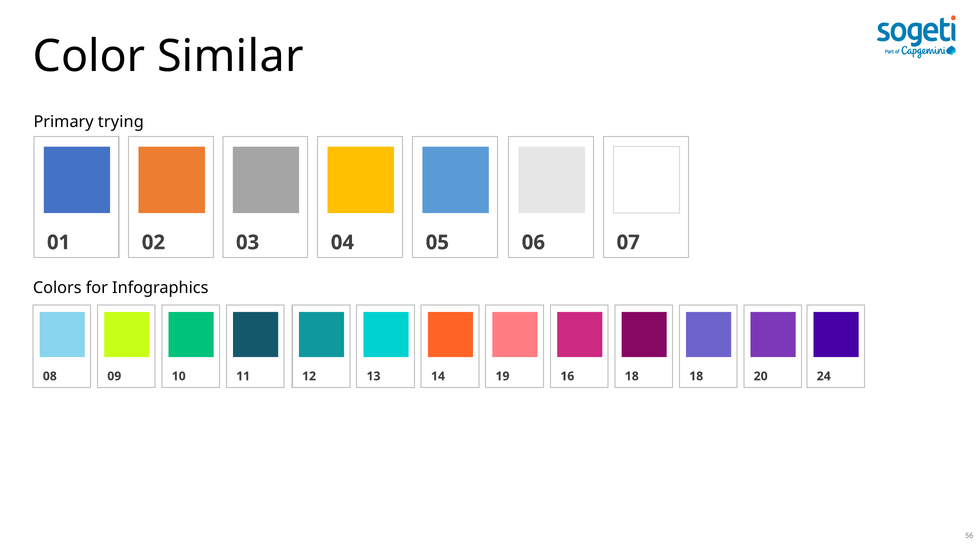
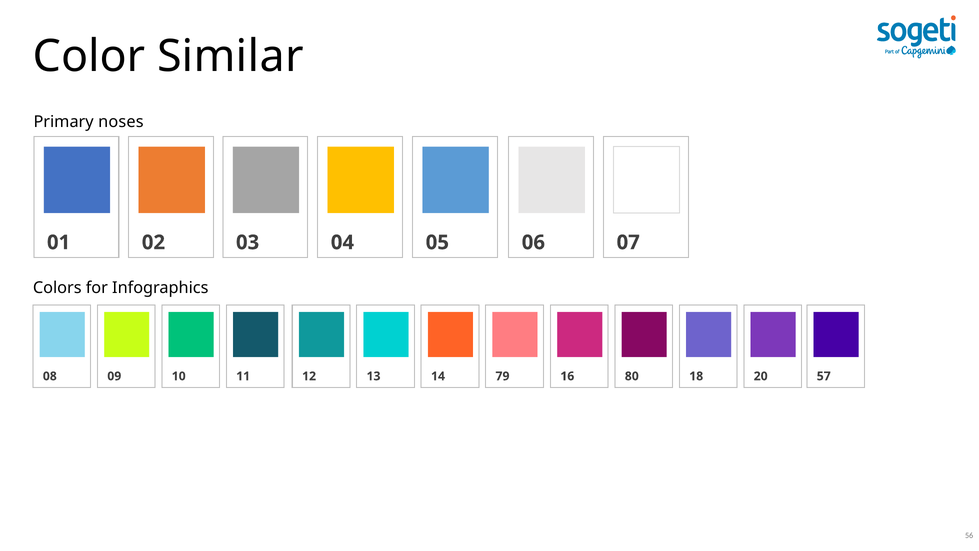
trying: trying -> noses (121, 122)
19: 19 -> 79 (502, 376)
16 18: 18 -> 80 (632, 376)
24: 24 -> 57 (824, 376)
